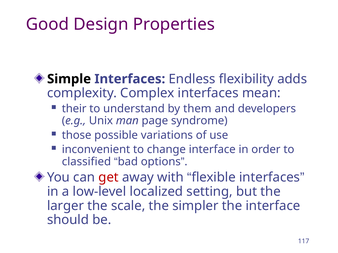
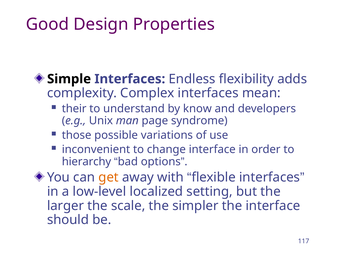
them: them -> know (197, 109)
classified: classified -> hierarchy (86, 162)
get colour: red -> orange (109, 178)
